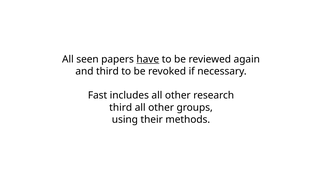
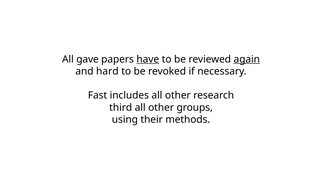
seen: seen -> gave (88, 59)
again underline: none -> present (247, 59)
and third: third -> hard (107, 71)
